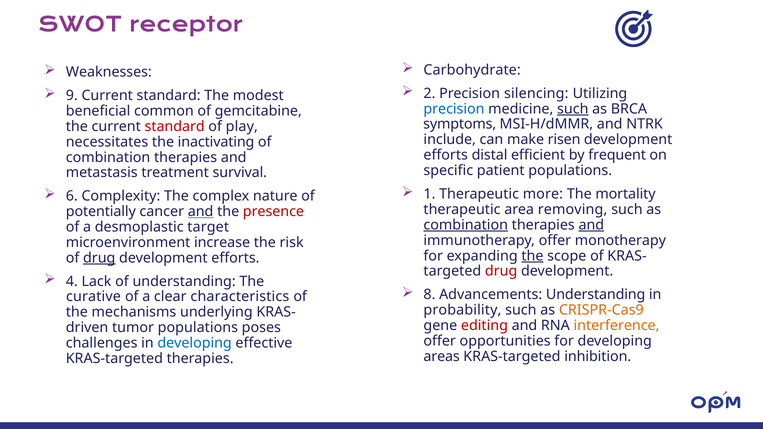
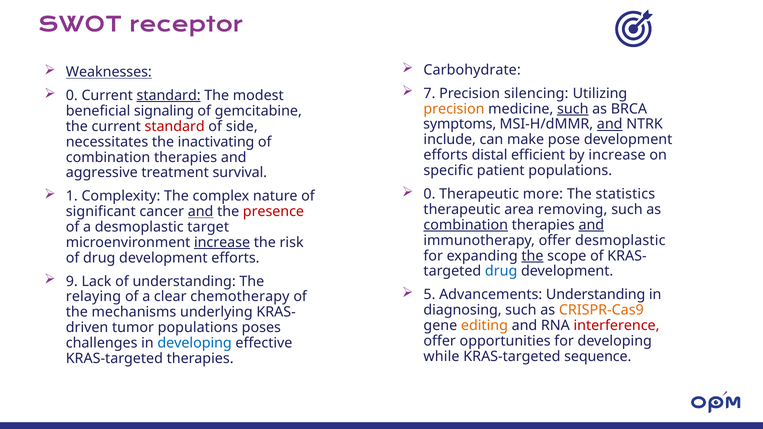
Weaknesses underline: none -> present (109, 72)
2: 2 -> 7 (429, 93)
9: 9 -> 0 (72, 96)
standard underline: none -> present (169, 96)
precision colour: blue -> orange (454, 109)
common: common -> signaling (164, 111)
and underline: none -> present (610, 124)
play: play -> side (242, 126)
risen: risen -> pose (564, 140)
by frequent: frequent -> increase (617, 155)
metastasis: metastasis -> aggressive (102, 173)
1: 1 -> 0 (429, 194)
mortality: mortality -> statistics (625, 194)
6: 6 -> 1 (72, 196)
potentially: potentially -> significant (101, 212)
offer monotherapy: monotherapy -> desmoplastic (620, 240)
increase underline: none -> present (222, 243)
drug underline: present -> none (99, 258)
drug colour: red -> blue (501, 271)
4: 4 -> 9 (72, 281)
8: 8 -> 5 (429, 295)
curative: curative -> relaying (93, 297)
characteristics: characteristics -> chemotherapy (240, 297)
probability: probability -> diagnosing (463, 310)
editing colour: red -> orange (484, 326)
interference colour: orange -> red (617, 326)
areas: areas -> while (442, 357)
inhibition: inhibition -> sequence (598, 357)
